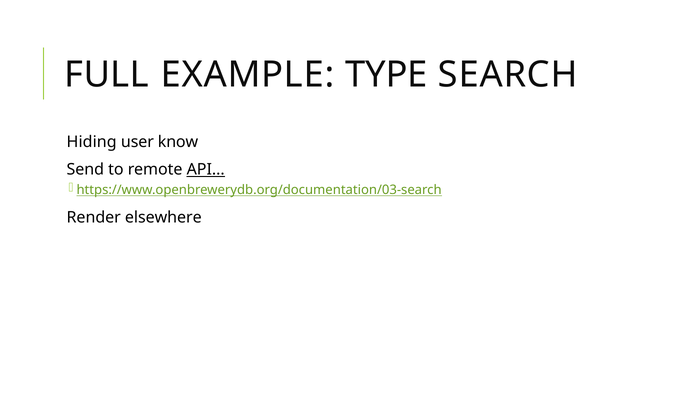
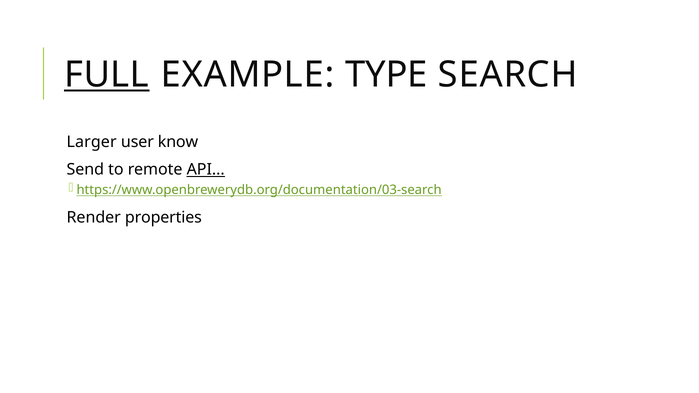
FULL underline: none -> present (107, 75)
Hiding: Hiding -> Larger (92, 142)
elsewhere: elsewhere -> properties (163, 218)
